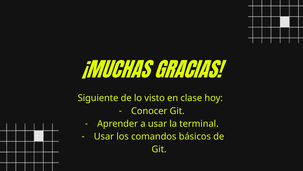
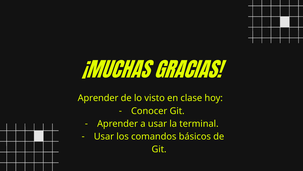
Siguiente: Siguiente -> Aprender (98, 98)
